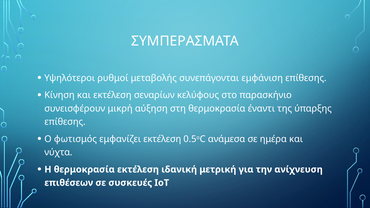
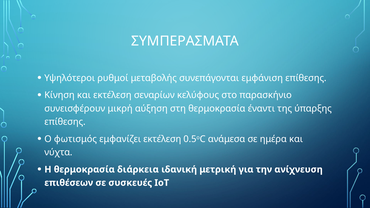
θερμοκρασία εκτέλεση: εκτέλεση -> διάρκεια (138, 170)
